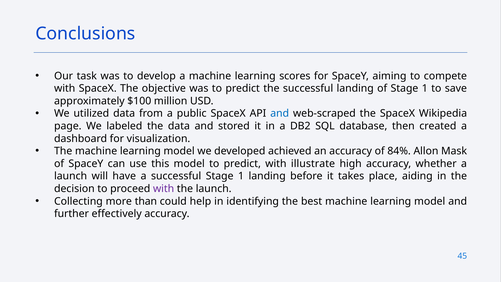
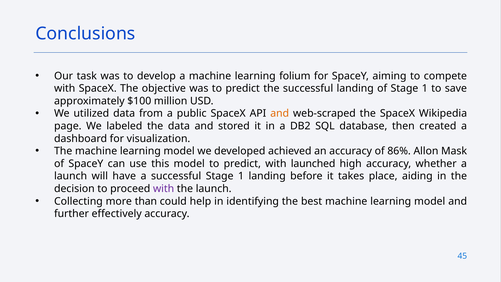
scores: scores -> folium (295, 76)
and colour: blue -> orange (280, 113)
84%: 84% -> 86% (399, 151)
illustrate: illustrate -> launched (313, 164)
